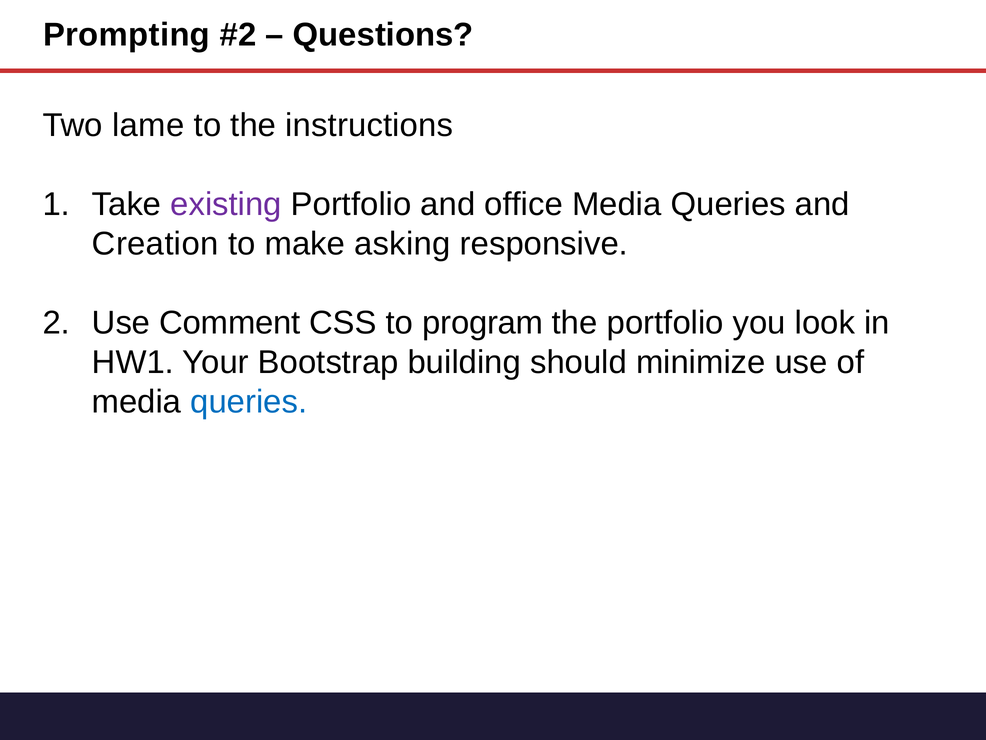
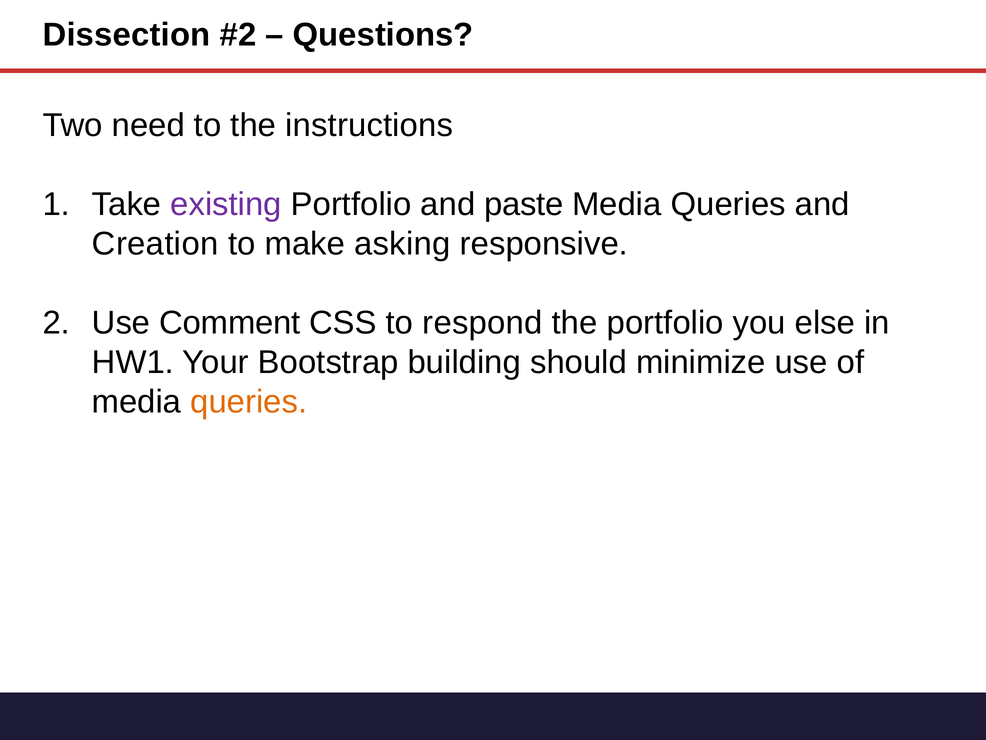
Prompting: Prompting -> Dissection (127, 35)
lame: lame -> need (148, 125)
office: office -> paste (524, 204)
program: program -> respond (482, 323)
look: look -> else (825, 323)
queries colour: blue -> orange (249, 402)
